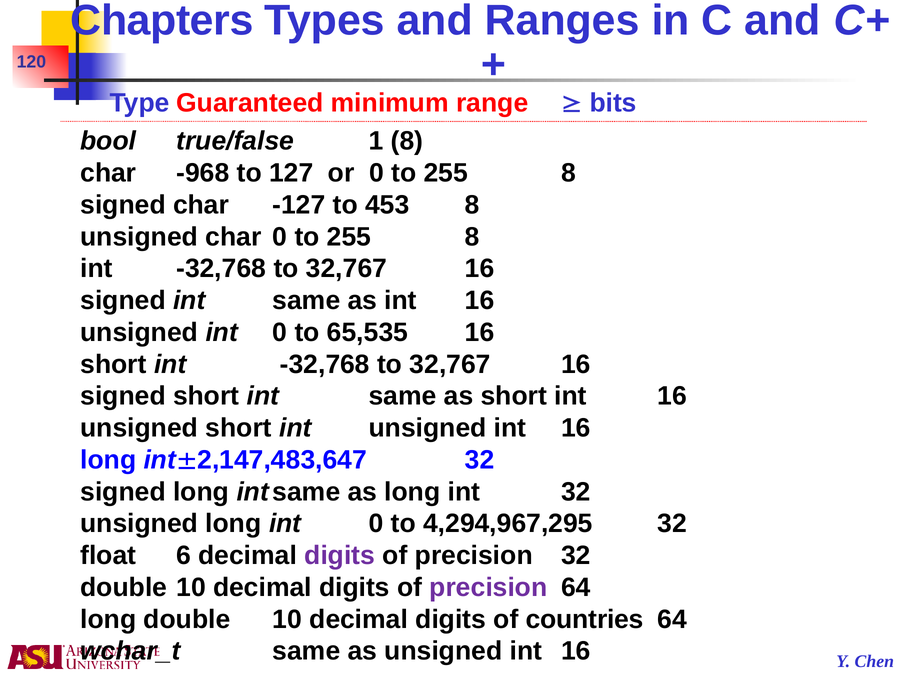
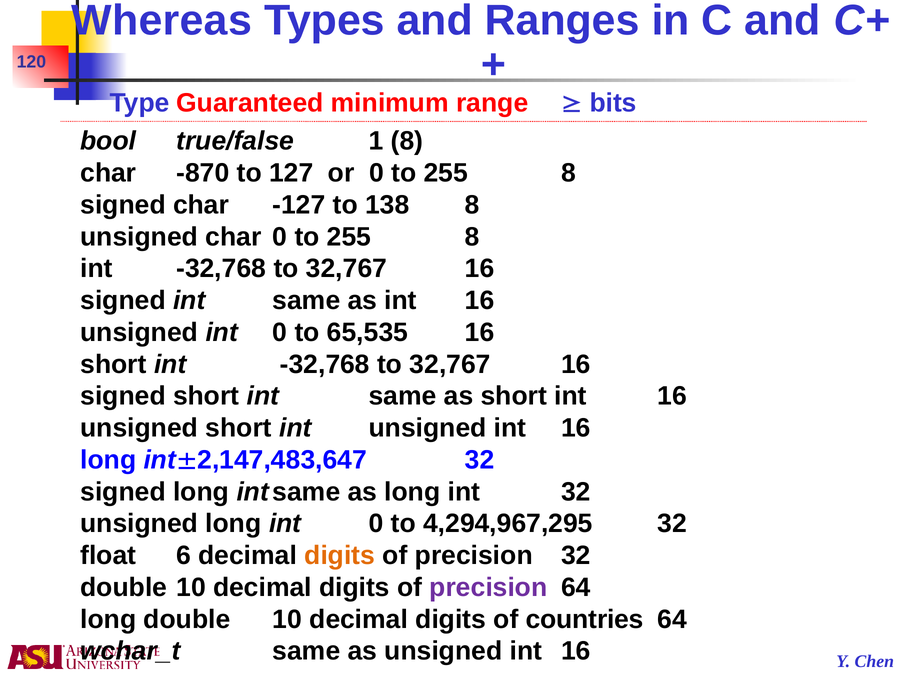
Chapters: Chapters -> Whereas (162, 21)
-968: -968 -> -870 (203, 173)
453: 453 -> 138 (387, 205)
digits colour: purple -> orange (340, 555)
